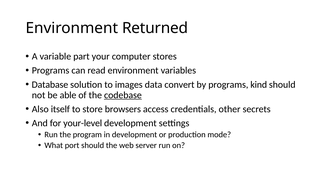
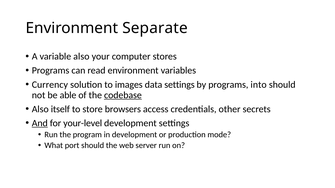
Returned: Returned -> Separate (155, 28)
variable part: part -> also (81, 57)
Database: Database -> Currency (50, 85)
data convert: convert -> settings (180, 85)
kind: kind -> into (259, 85)
And underline: none -> present (40, 123)
